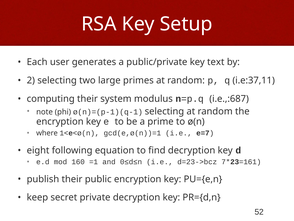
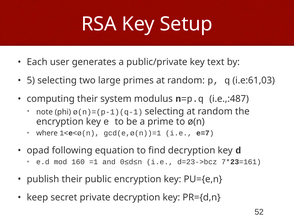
2: 2 -> 5 (31, 80)
i.e:37,11: i.e:37,11 -> i.e:61,03 (254, 80)
i.e.,:687: i.e.,:687 -> i.e.,:487 (229, 99)
eight: eight -> opad (38, 150)
